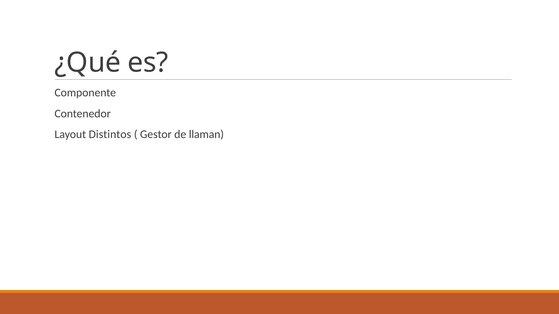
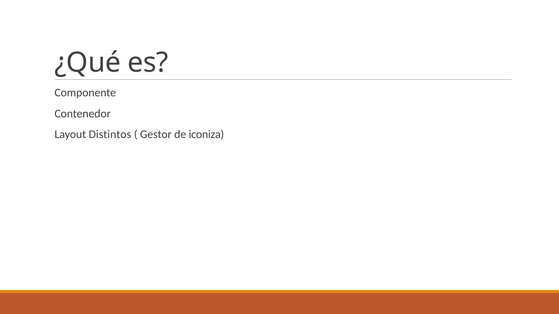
llaman: llaman -> iconiza (206, 134)
